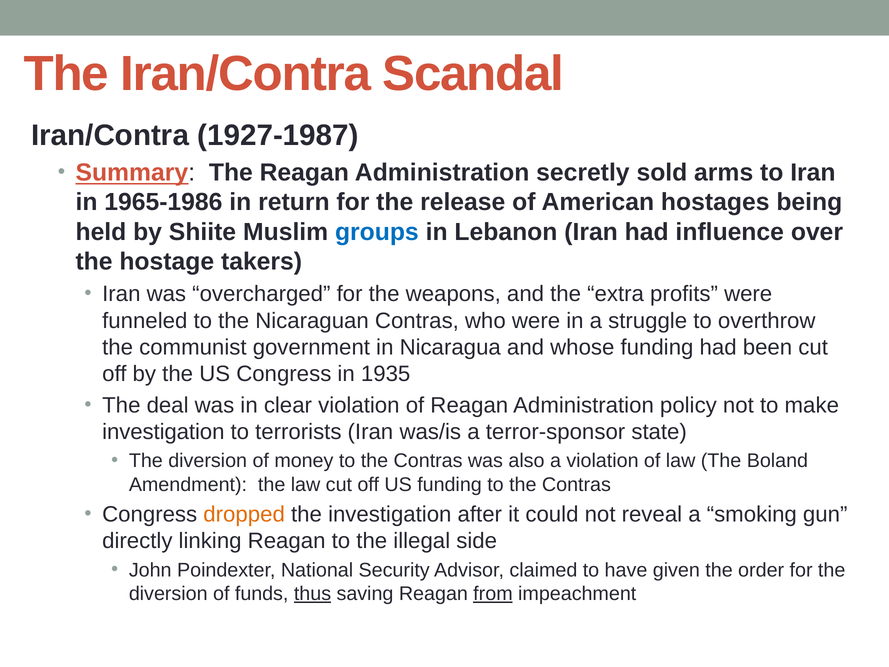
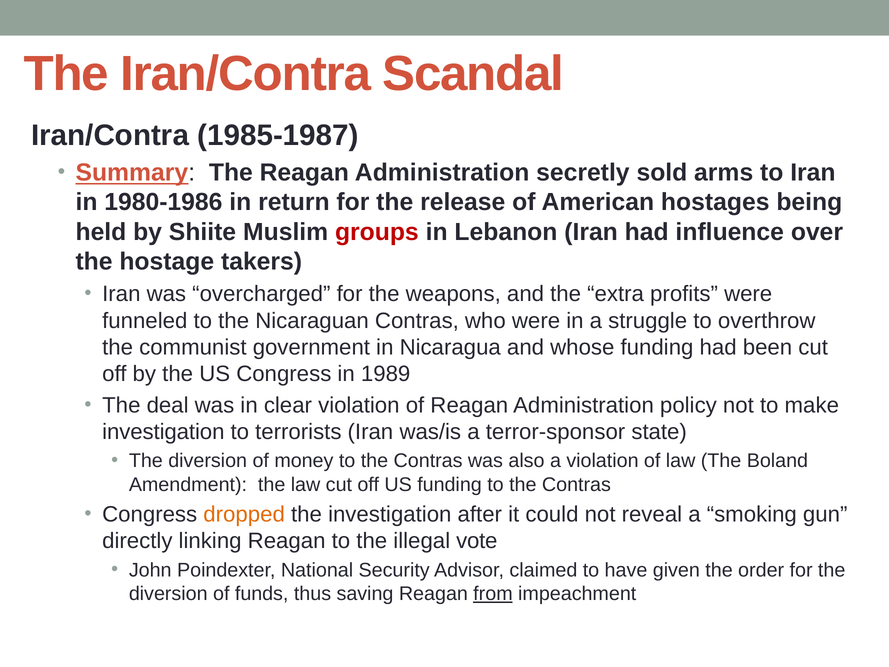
1927-1987: 1927-1987 -> 1985-1987 (278, 135)
1965-1986: 1965-1986 -> 1980-1986 (163, 202)
groups colour: blue -> red (377, 232)
1935: 1935 -> 1989 (386, 374)
side: side -> vote (477, 541)
thus underline: present -> none (313, 594)
